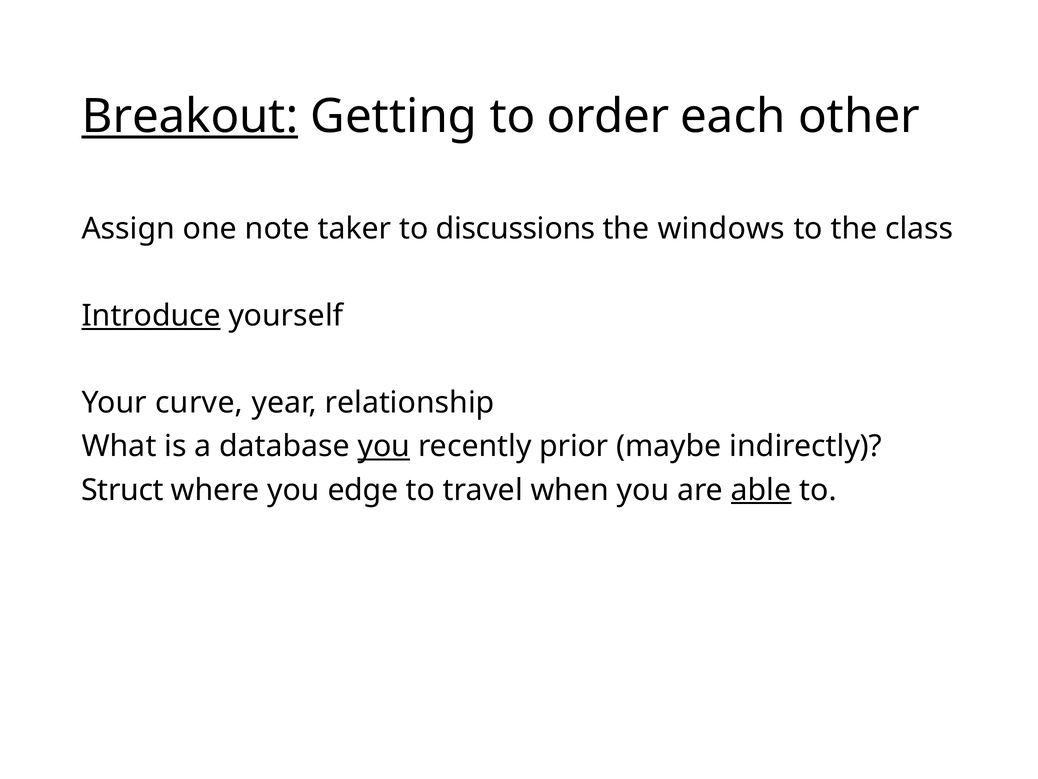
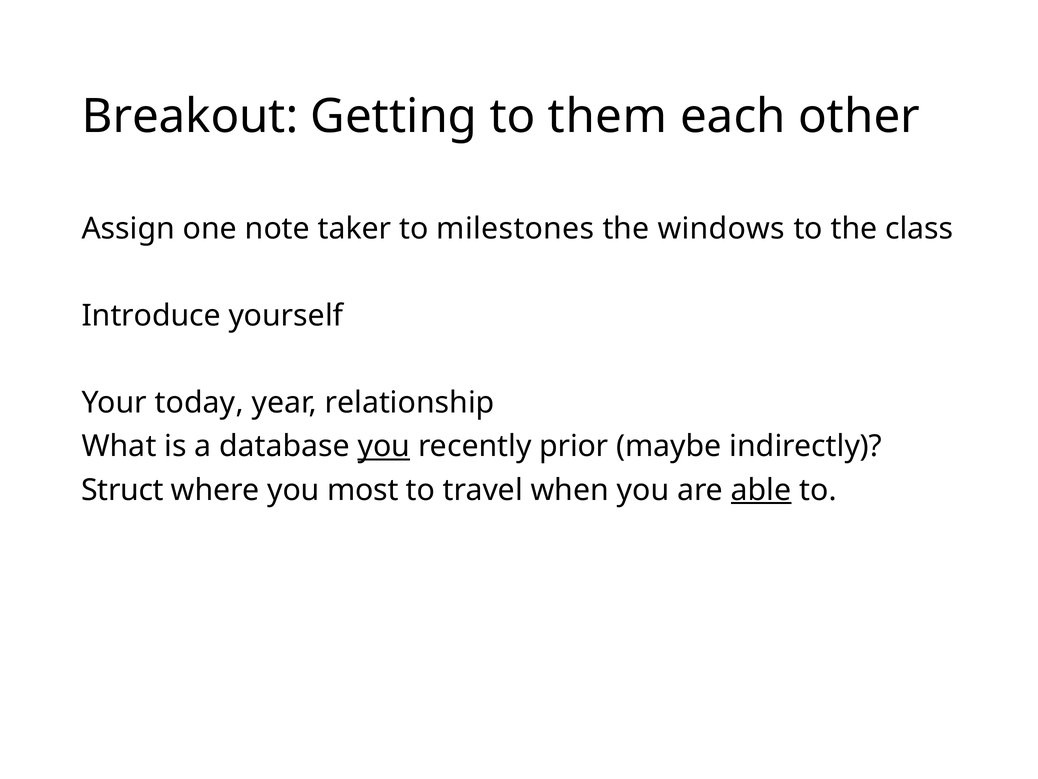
Breakout underline: present -> none (190, 116)
order: order -> them (608, 116)
discussions: discussions -> milestones (515, 229)
Introduce underline: present -> none (151, 316)
curve: curve -> today (199, 403)
edge: edge -> most (363, 490)
